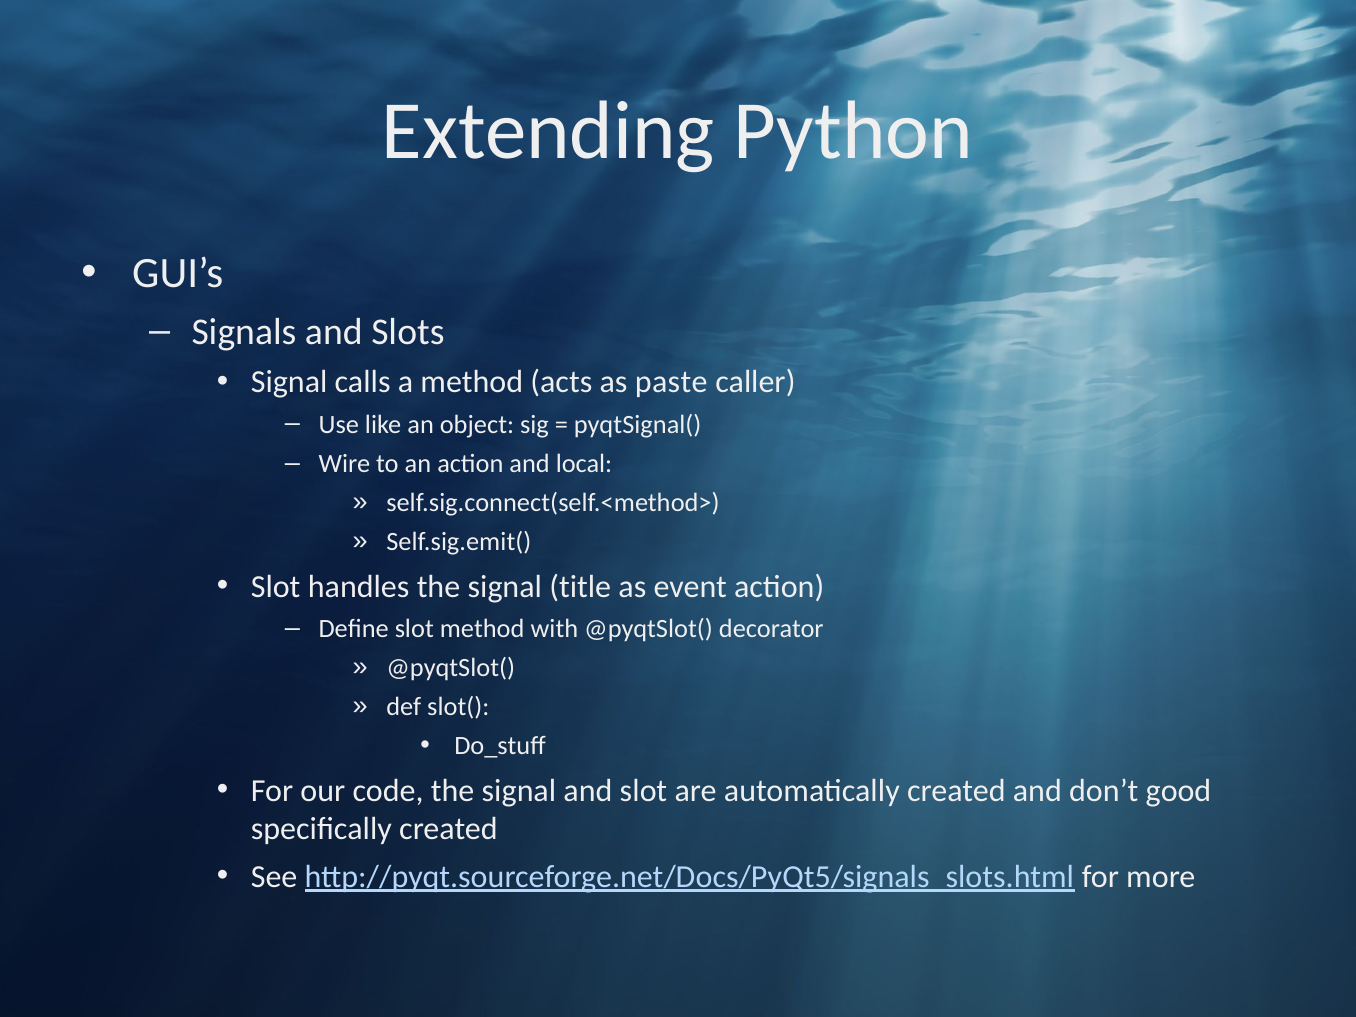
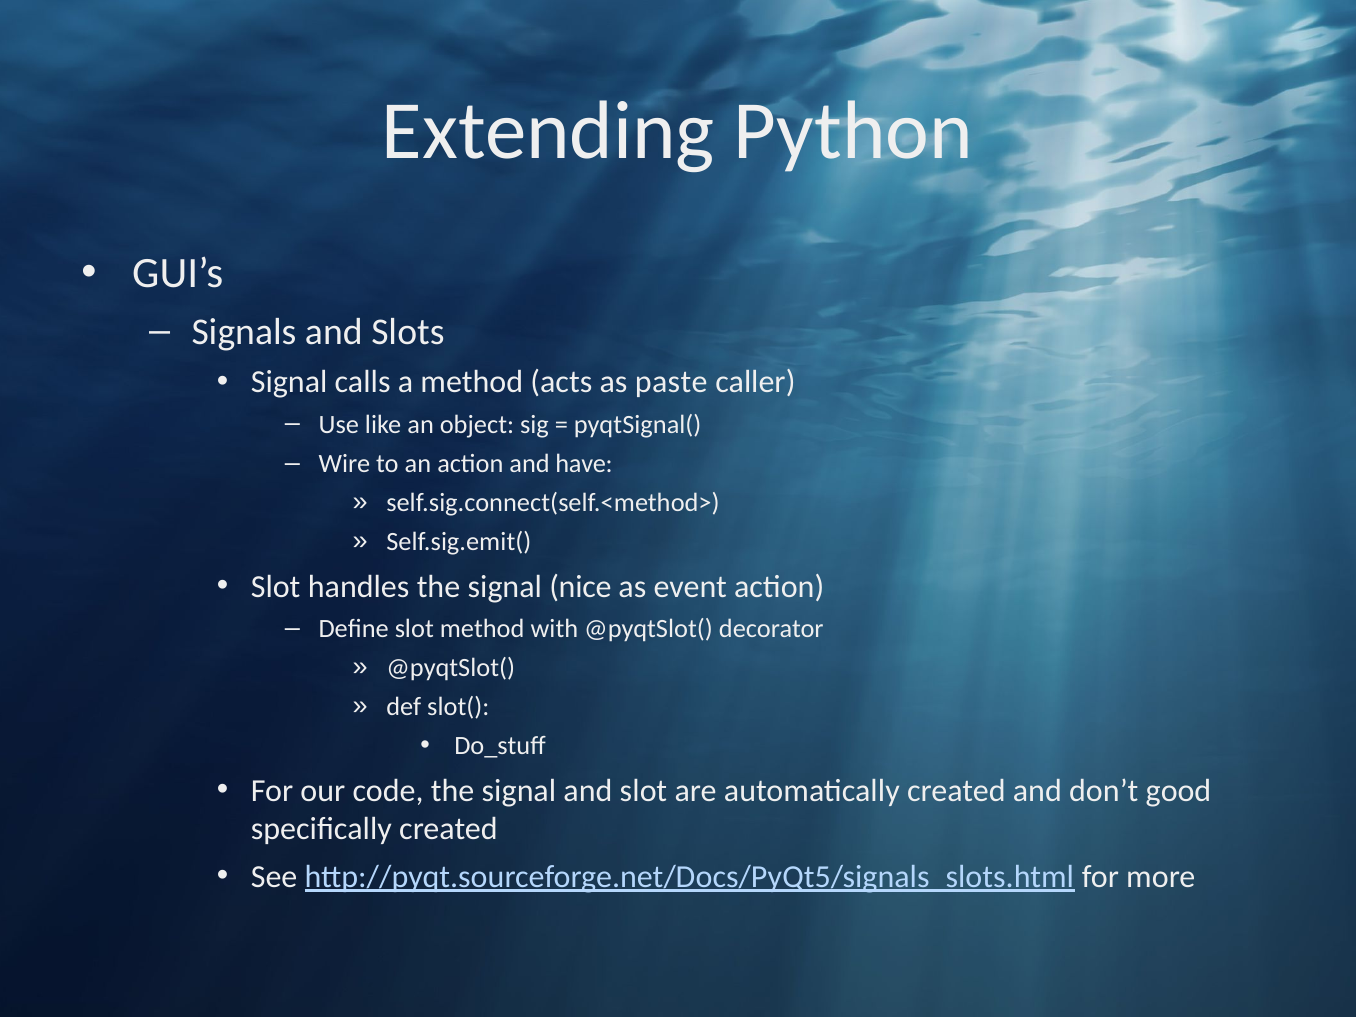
local: local -> have (584, 464)
title: title -> nice (580, 586)
